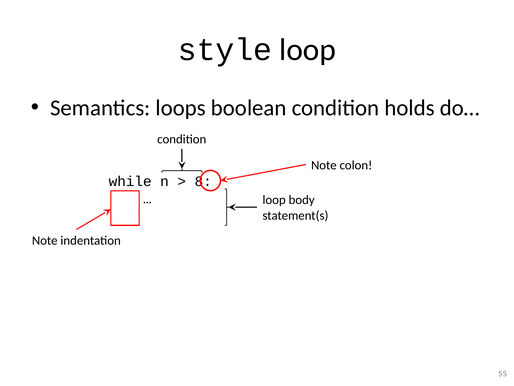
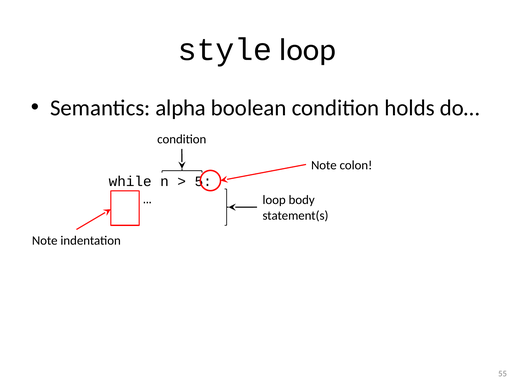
loops: loops -> alpha (181, 108)
8: 8 -> 5 (203, 181)
